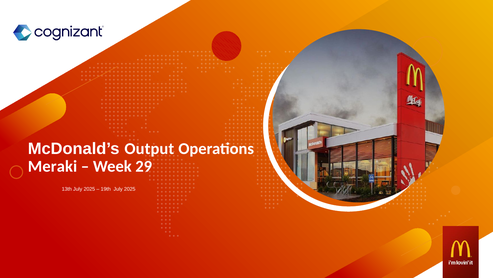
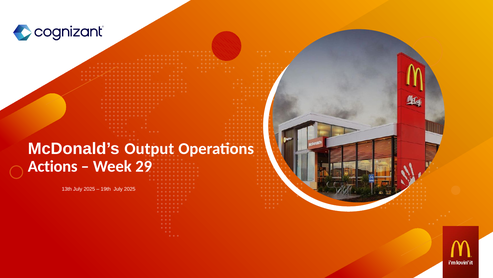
Meraki: Meraki -> Actions (53, 166)
